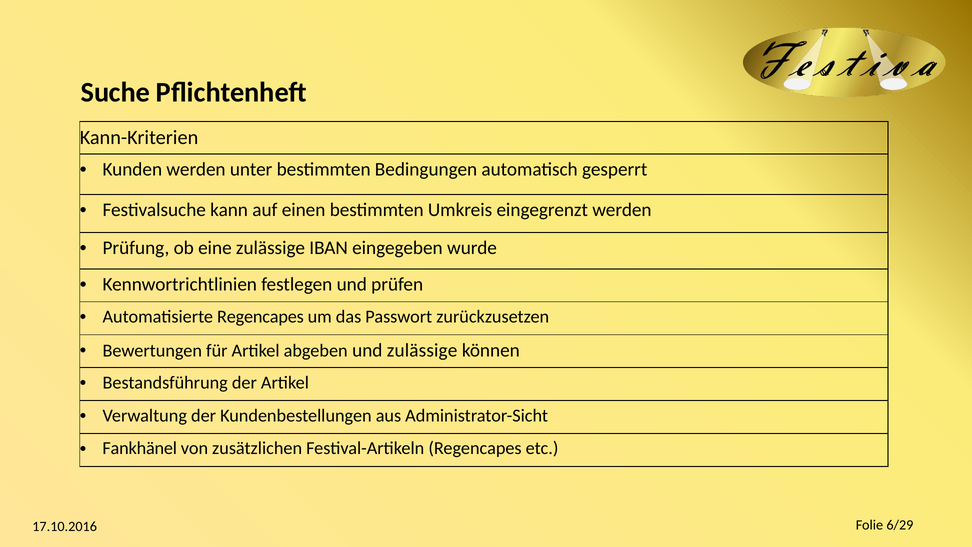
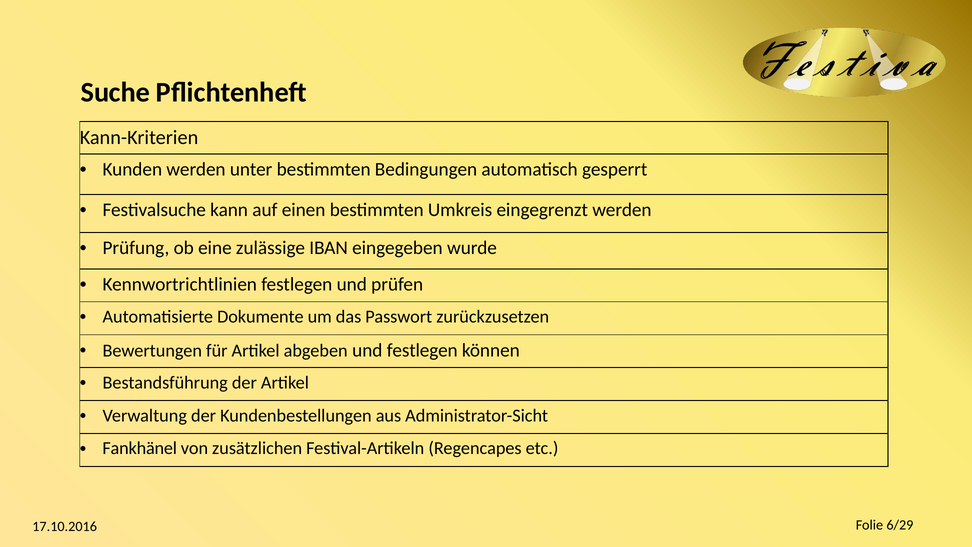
Automatisierte Regencapes: Regencapes -> Dokumente (260, 317)
und zulässige: zulässige -> festlegen (422, 350)
